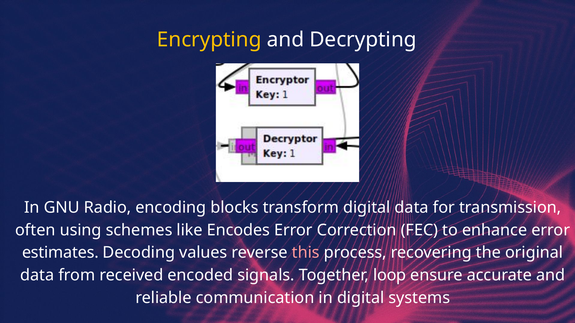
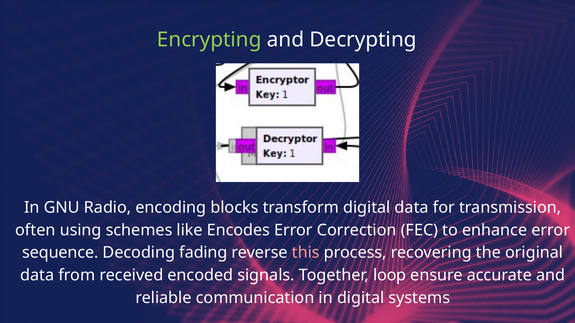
Encrypting colour: yellow -> light green (209, 40)
estimates: estimates -> sequence (60, 253)
values: values -> fading (203, 253)
